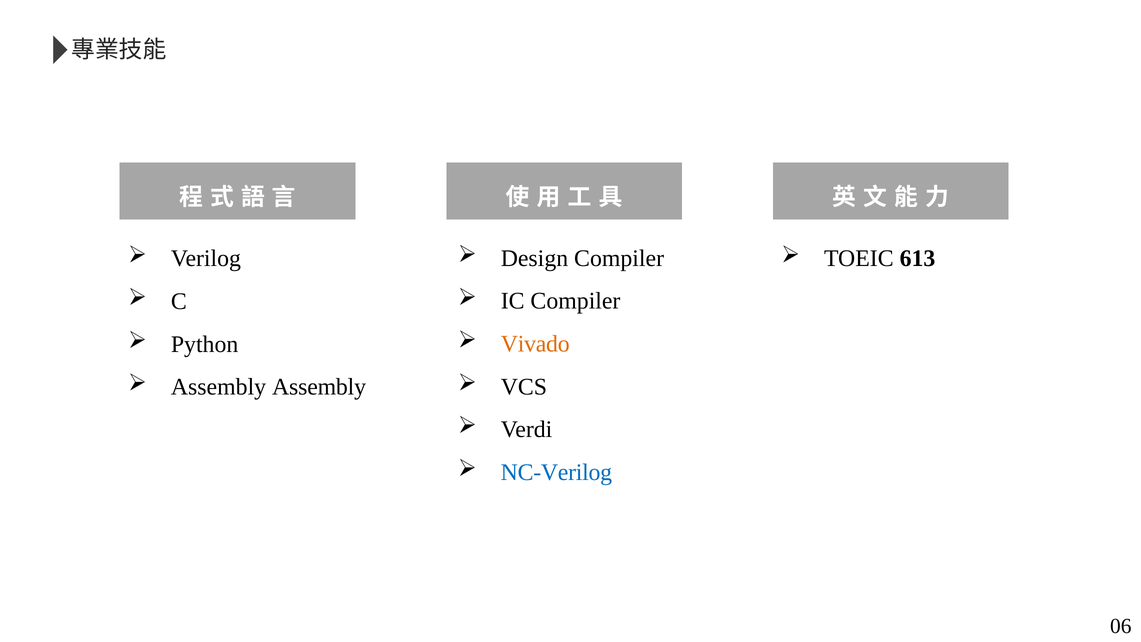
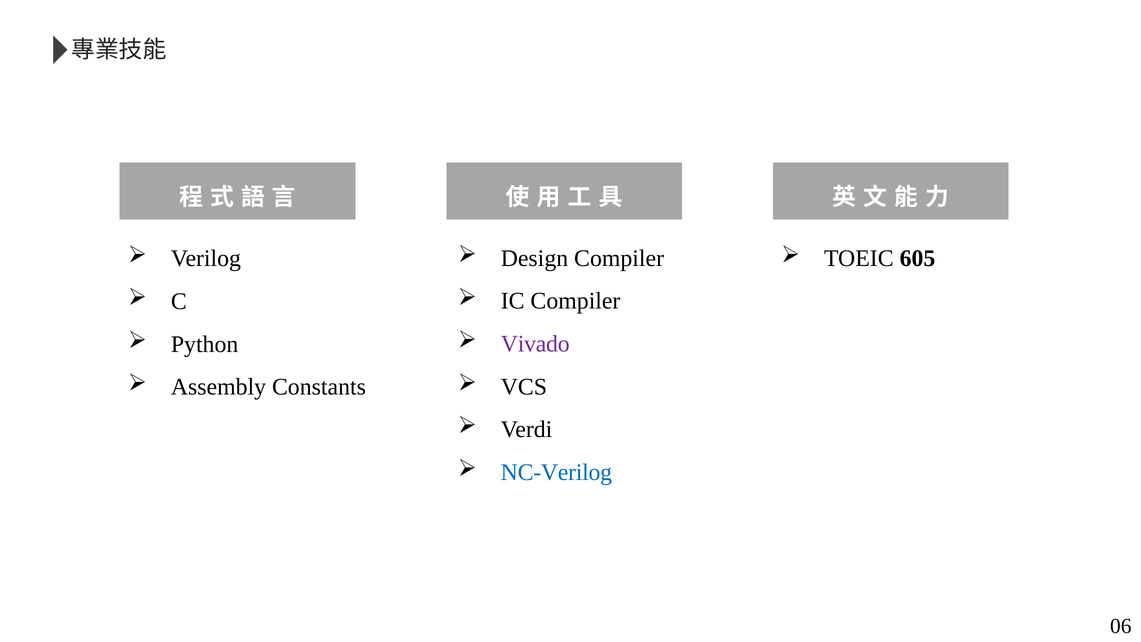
613: 613 -> 605 (918, 258)
Vivado colour: orange -> purple (535, 344)
Assembly Assembly: Assembly -> Constants (319, 387)
